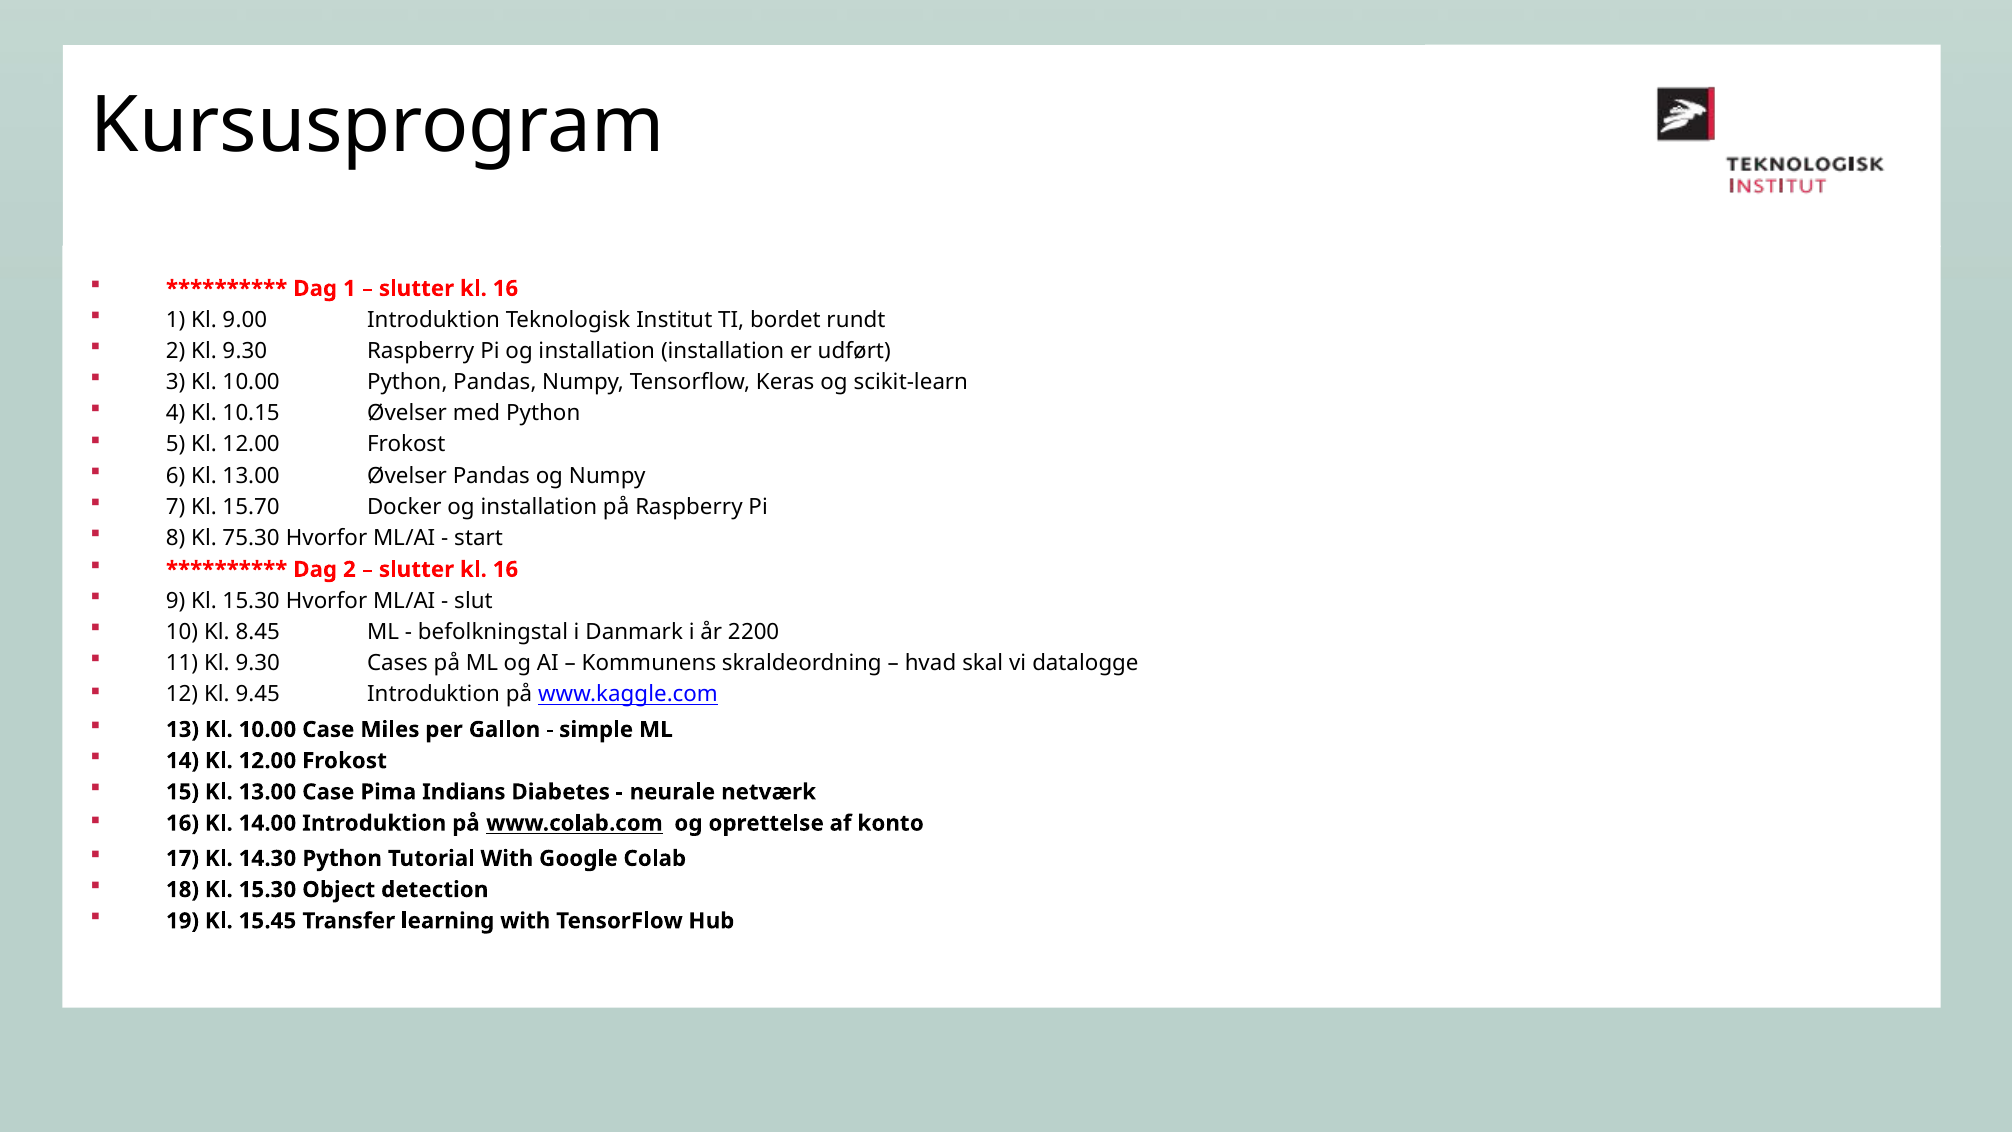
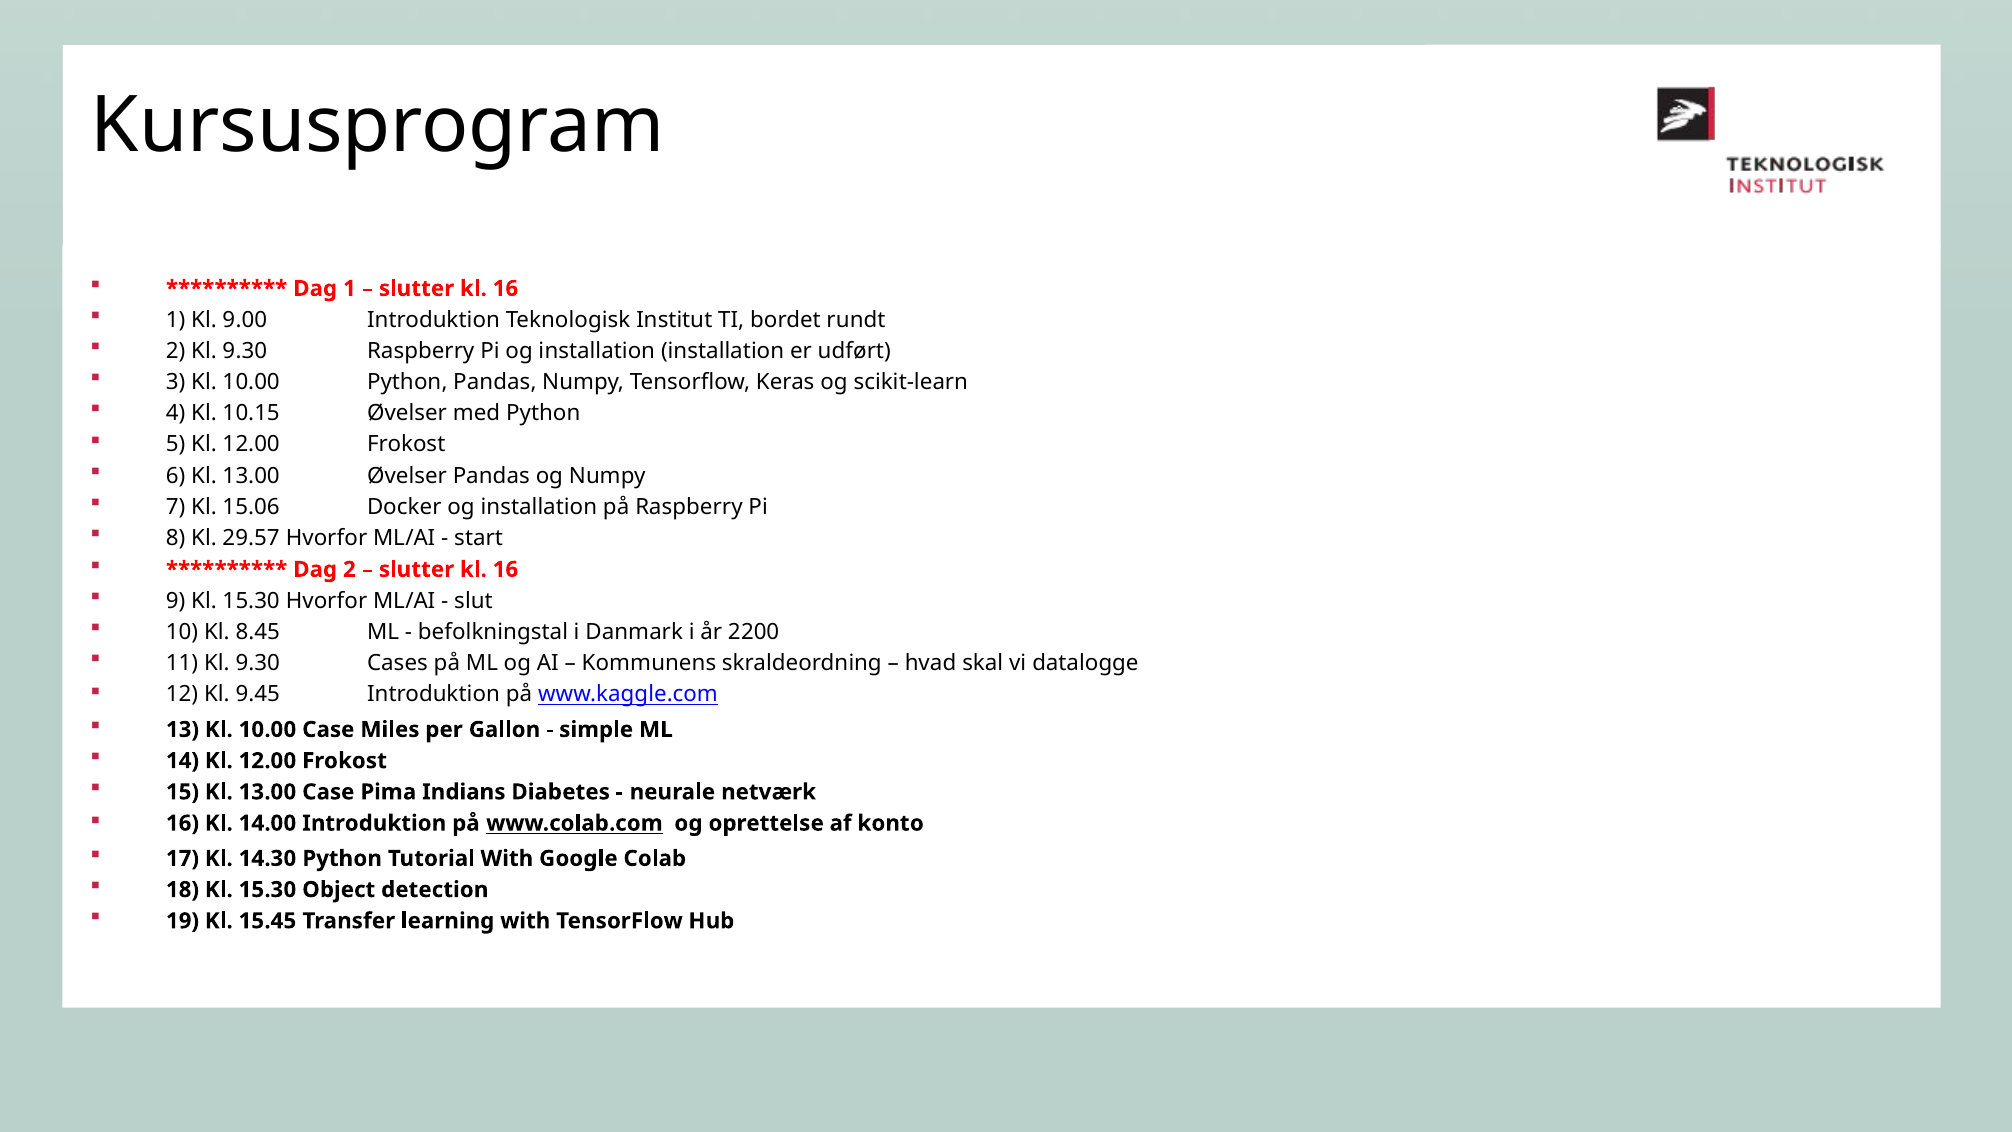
15.70: 15.70 -> 15.06 (251, 507)
75.30: 75.30 -> 29.57 (251, 538)
